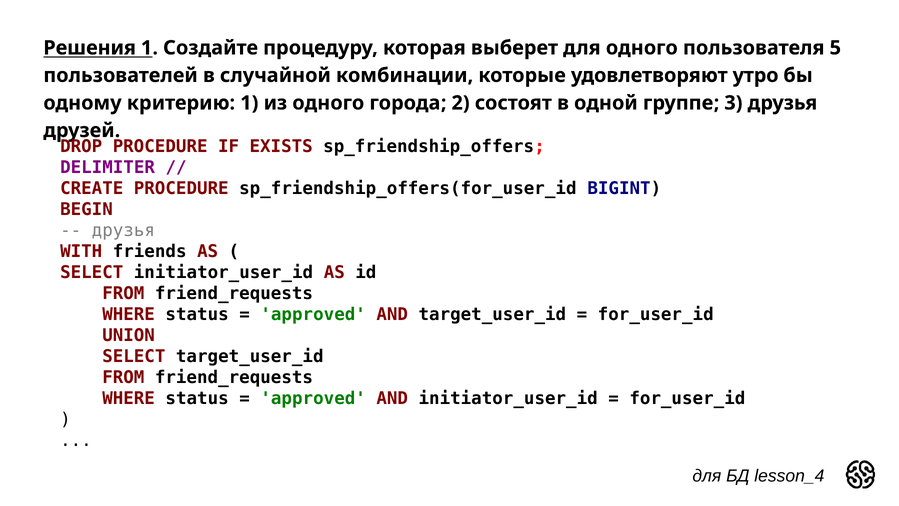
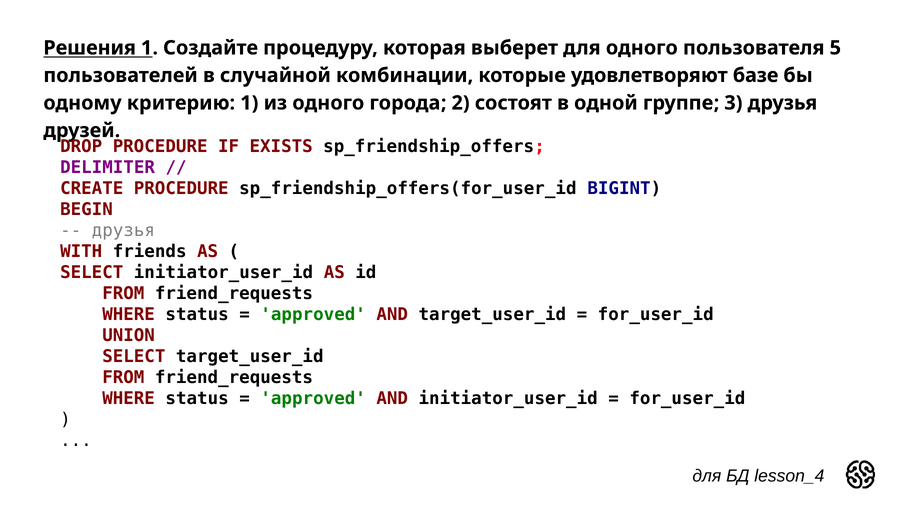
утро: утро -> базе (756, 75)
